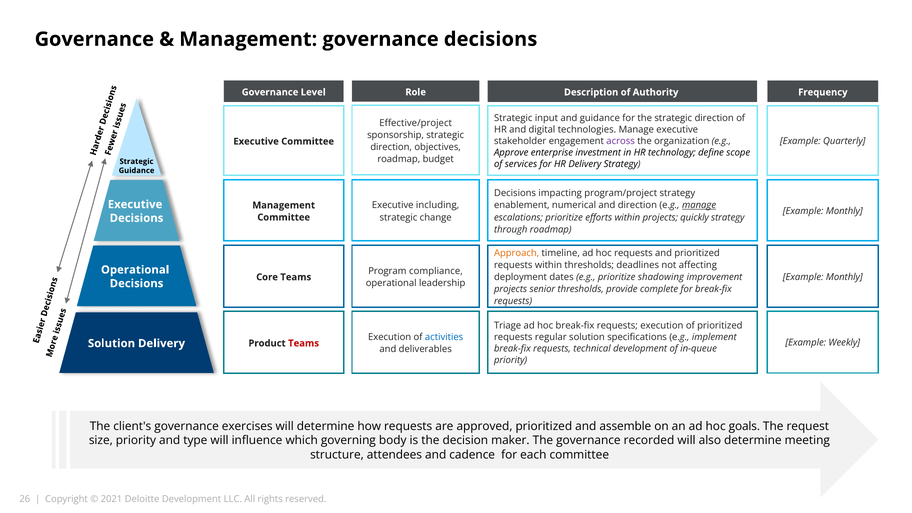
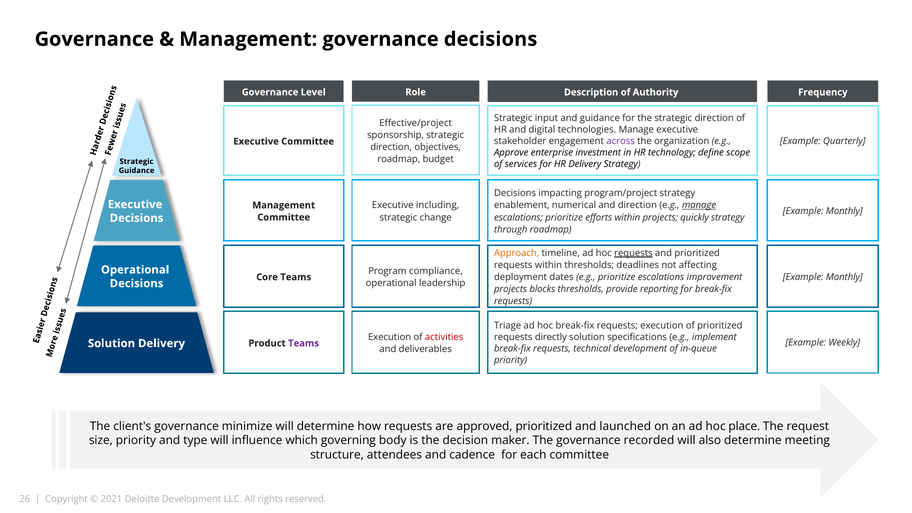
requests underline: none -> present (633, 253)
prioritize shadowing: shadowing -> escalations (661, 277)
senior: senior -> blocks (542, 289)
complete: complete -> reporting (659, 289)
activities colour: blue -> red (444, 337)
regular: regular -> directly (551, 337)
Teams colour: red -> purple (304, 343)
exercises: exercises -> minimize (247, 426)
assemble: assemble -> launched (625, 426)
goals: goals -> place (744, 426)
